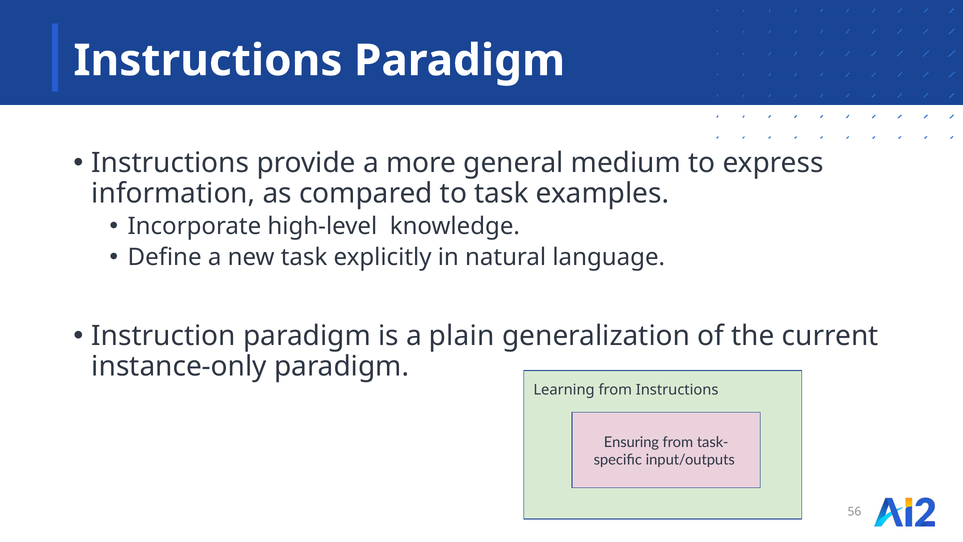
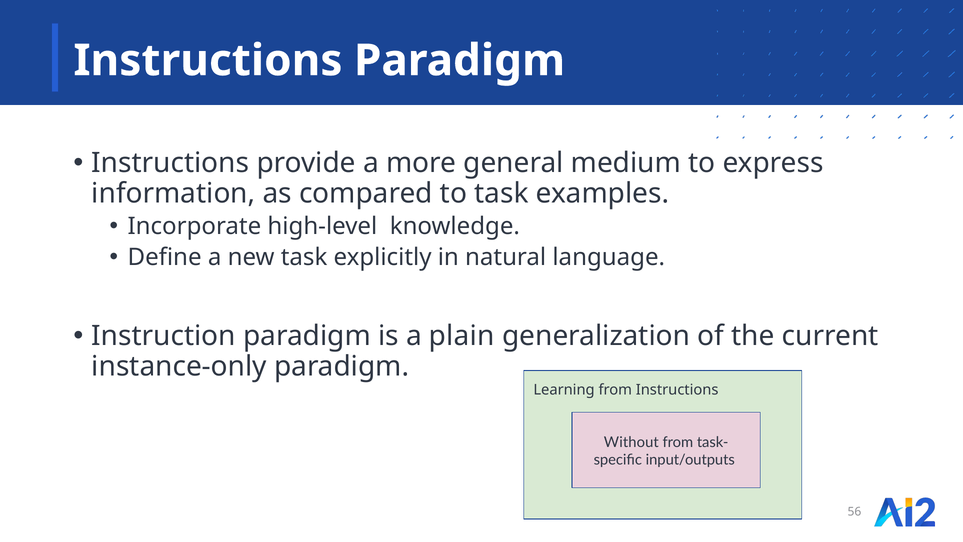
Ensuring: Ensuring -> Without (631, 442)
